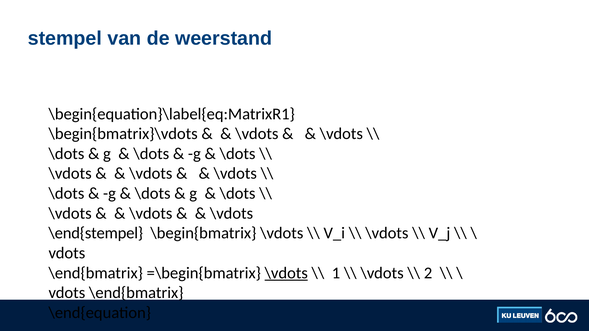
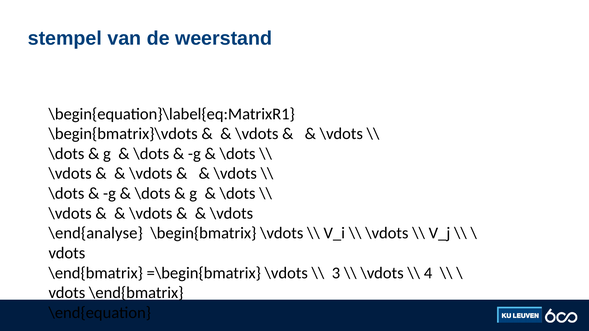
\end{stempel: \end{stempel -> \end{analyse (96, 233)
\vdots underline: present -> none (286, 273)
1: 1 -> 3 (336, 273)
2: 2 -> 4 (428, 273)
